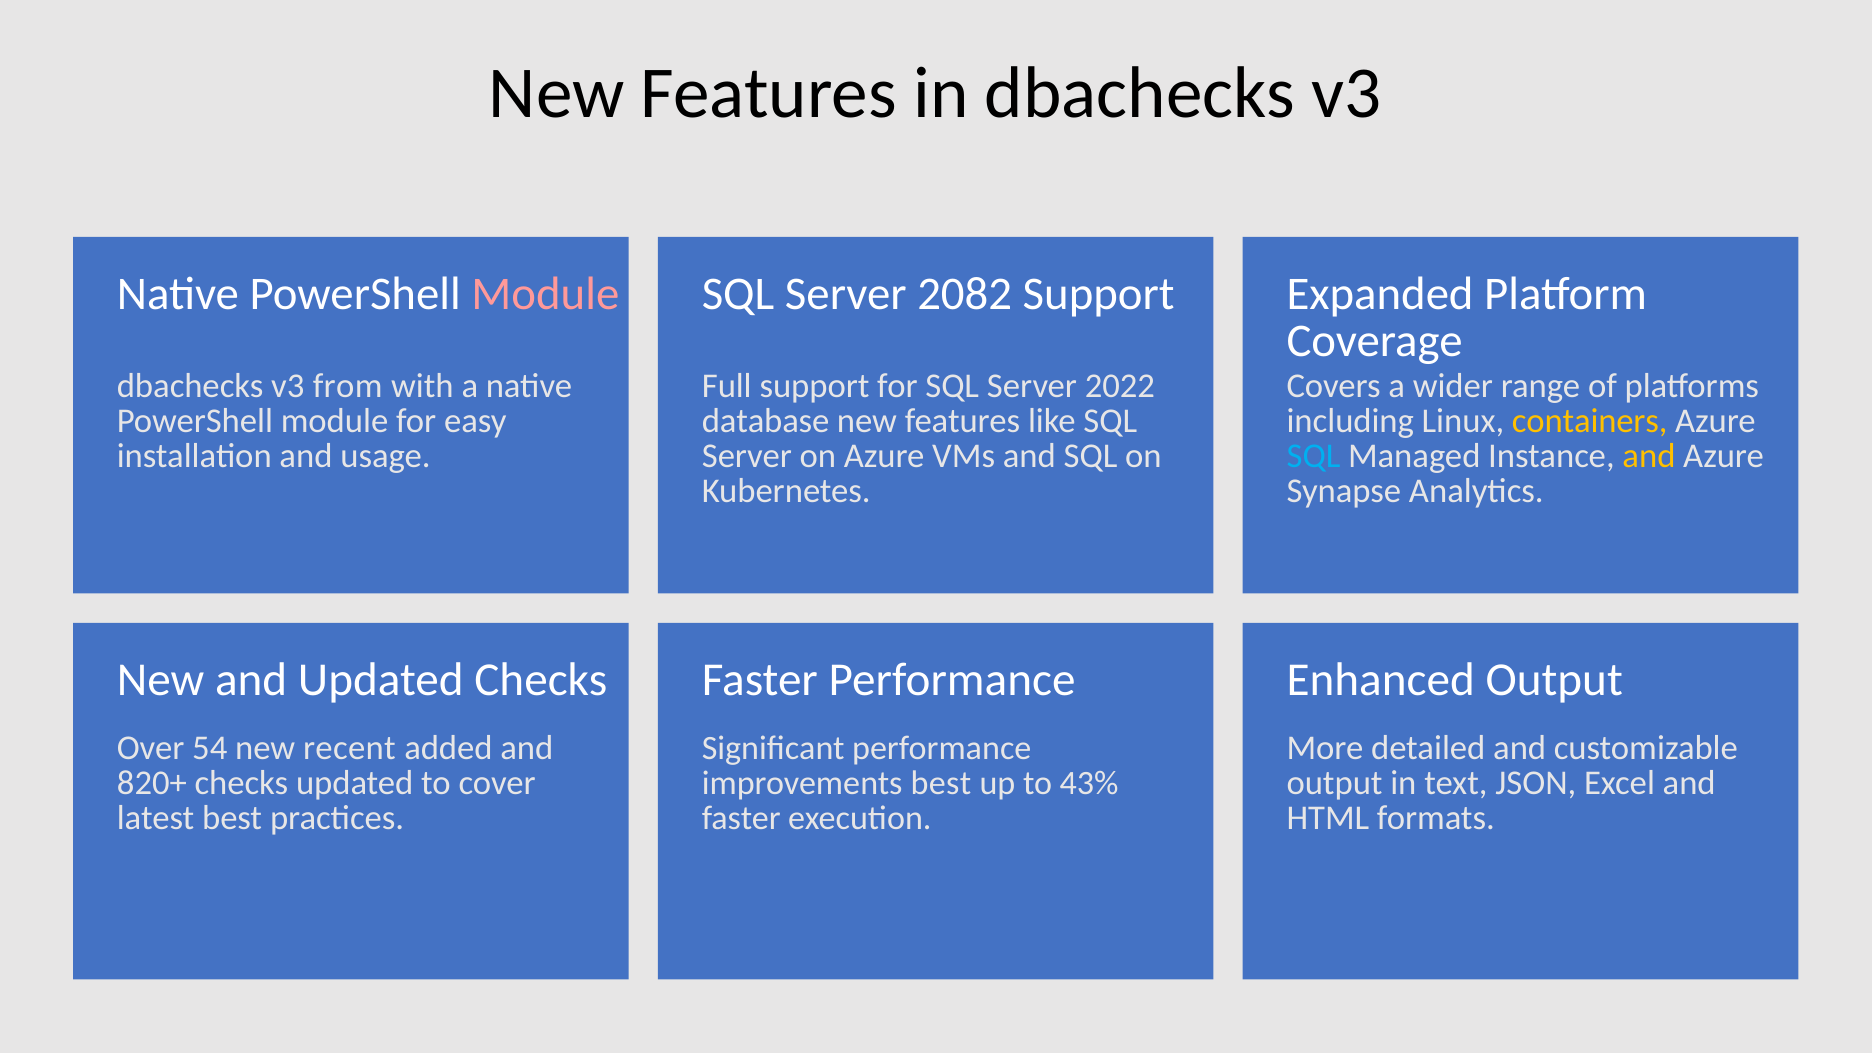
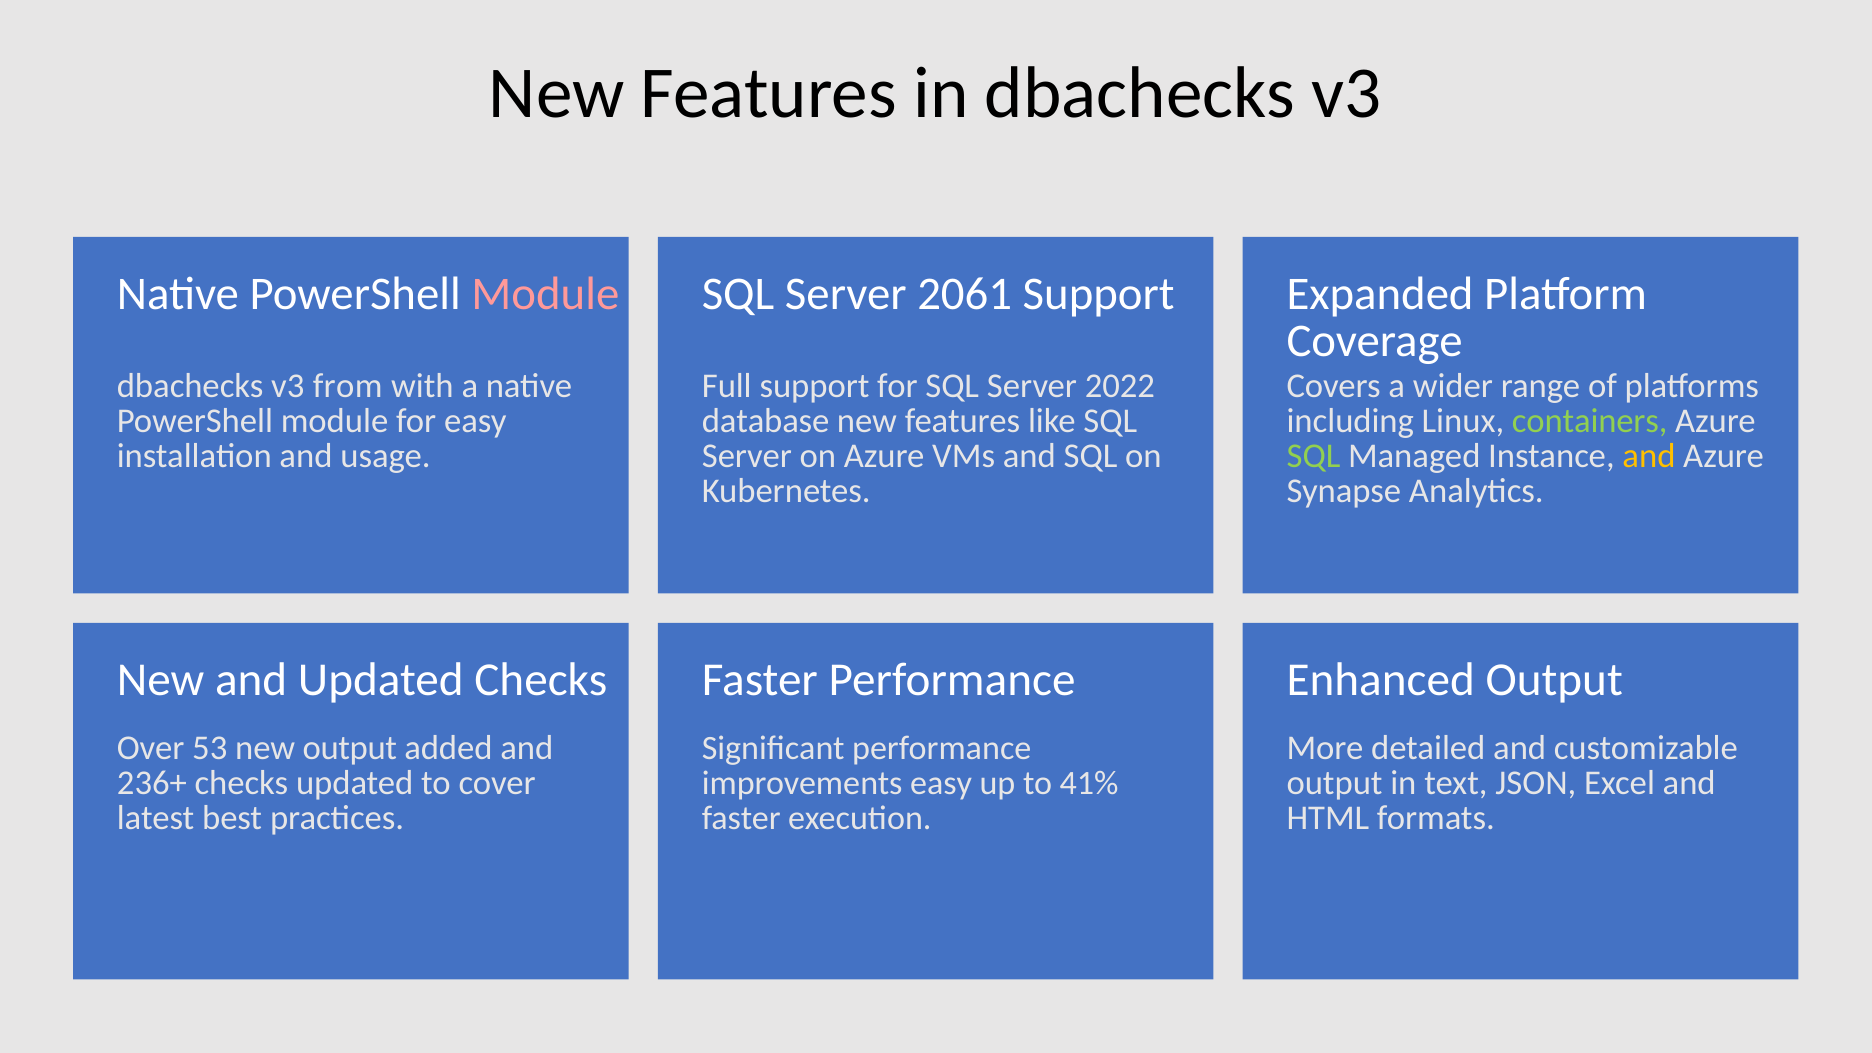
2082: 2082 -> 2061 (965, 294)
containers colour: yellow -> light green (1590, 421)
SQL colour: light blue -> light green (1313, 456)
54: 54 -> 53 (210, 748)
new recent: recent -> output (350, 748)
820+: 820+ -> 236+ (152, 783)
improvements best: best -> easy (941, 783)
43%: 43% -> 41% (1089, 783)
